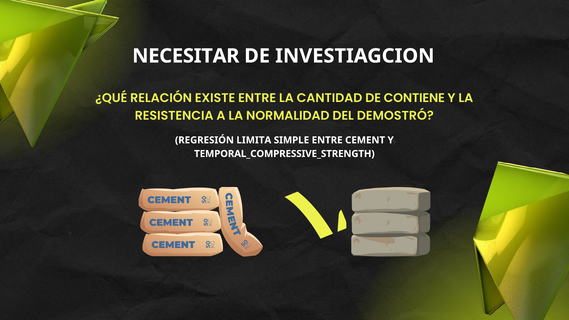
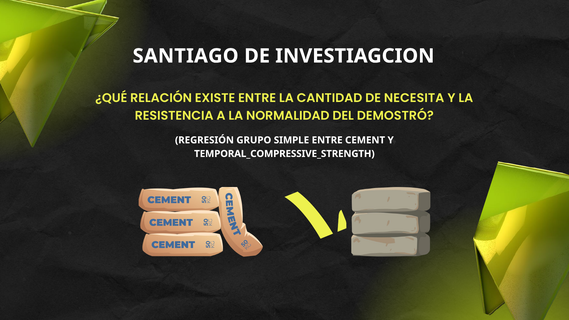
NECESITAR: NECESITAR -> SANTIAGO (186, 56)
CONTIENE: CONTIENE -> NECESITA (414, 98)
LIMITA: LIMITA -> GRUPO (254, 140)
